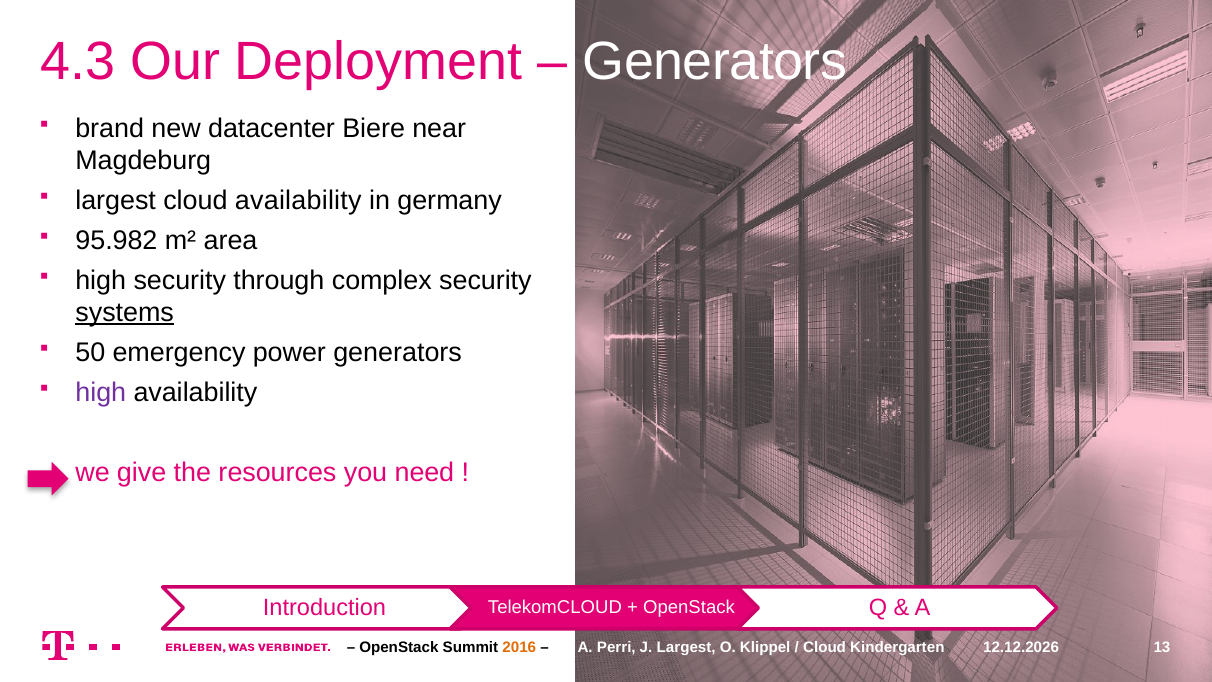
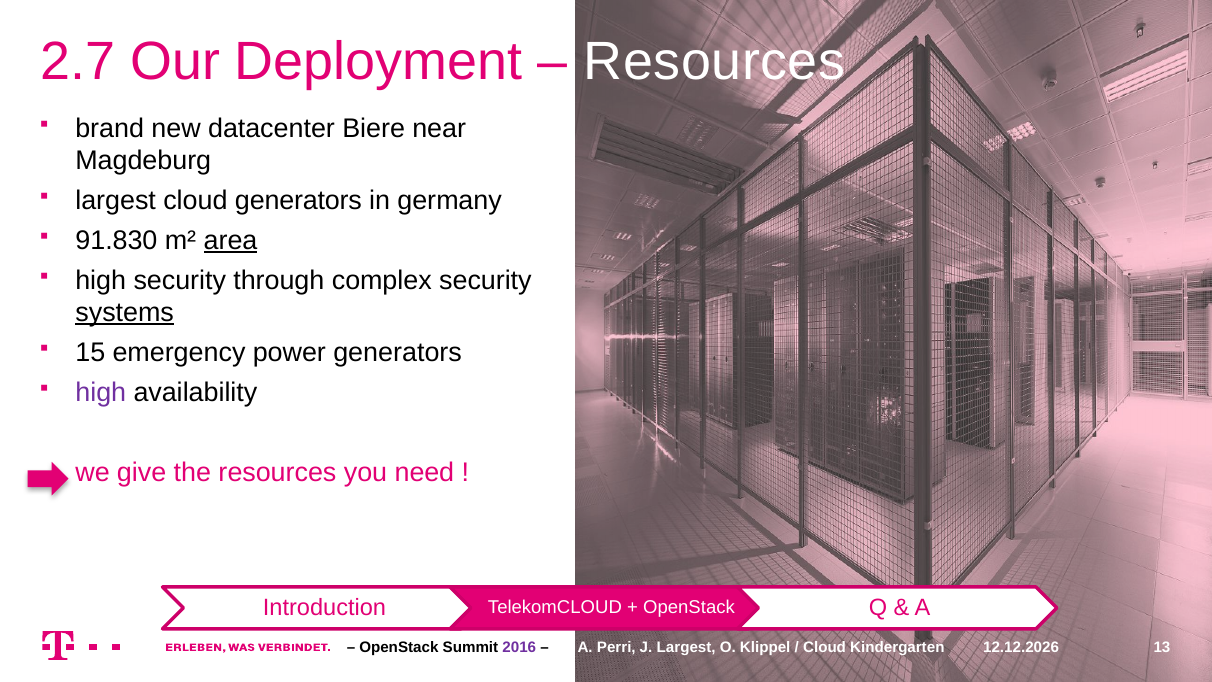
4.3: 4.3 -> 2.7 (78, 62)
Generators: Generators -> Resources (715, 62)
cloud availability: availability -> generators (298, 200)
95.982: 95.982 -> 91.830 (116, 240)
area underline: none -> present (231, 240)
50: 50 -> 15 (90, 352)
2016 colour: orange -> purple (519, 647)
